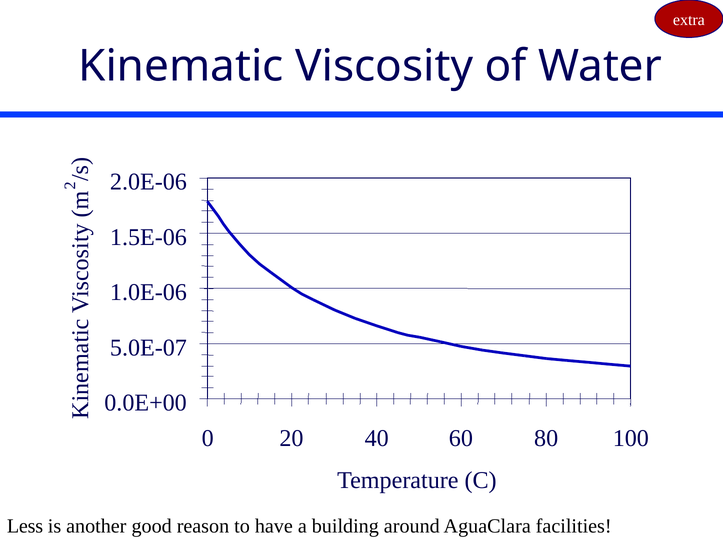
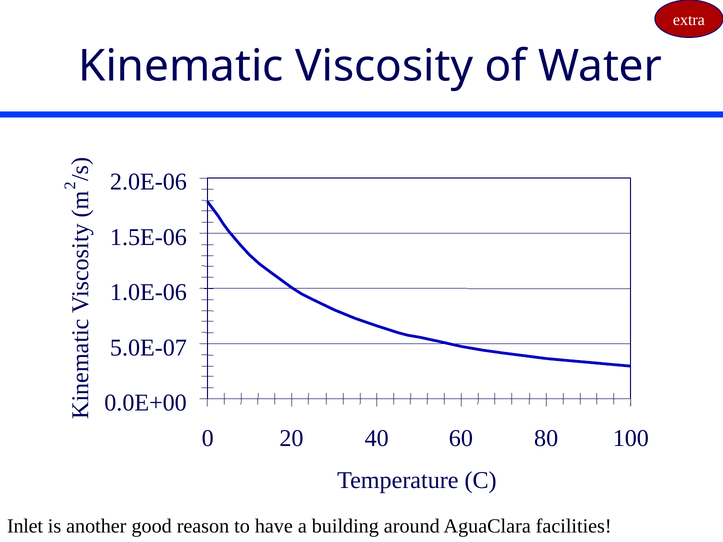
Less: Less -> Inlet (25, 527)
